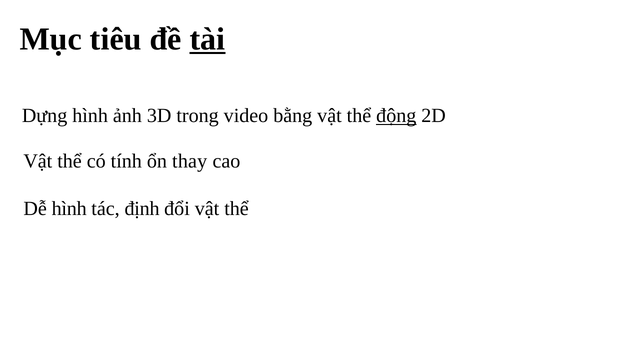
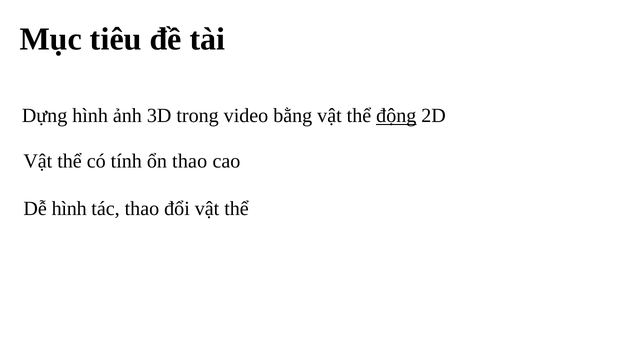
tài underline: present -> none (207, 39)
ổn thay: thay -> thao (190, 161)
tác định: định -> thao (142, 209)
